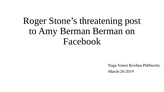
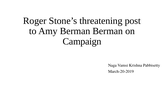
Facebook: Facebook -> Campaign (82, 41)
